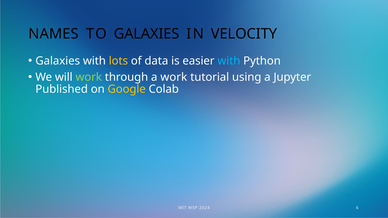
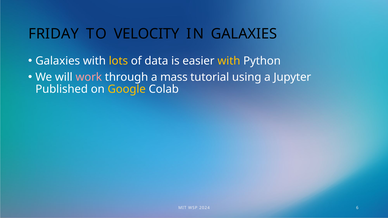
NAMES: NAMES -> FRIDAY (54, 34)
TO GALAXIES: GALAXIES -> VELOCITY (147, 34)
IN VELOCITY: VELOCITY -> GALAXIES (244, 34)
with colour: light blue -> yellow (229, 61)
work colour: light green -> pink (89, 77)
a work: work -> mass (174, 77)
